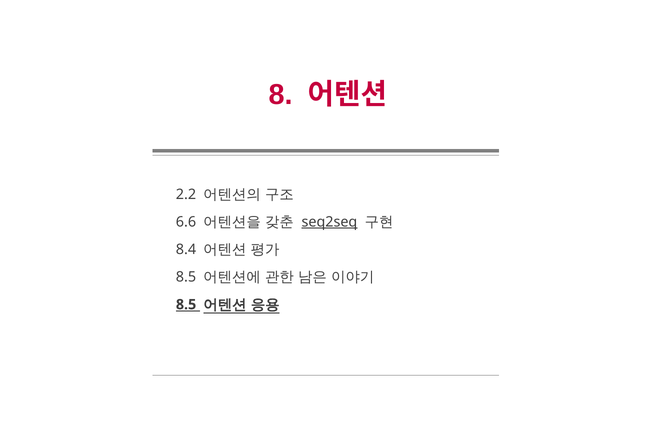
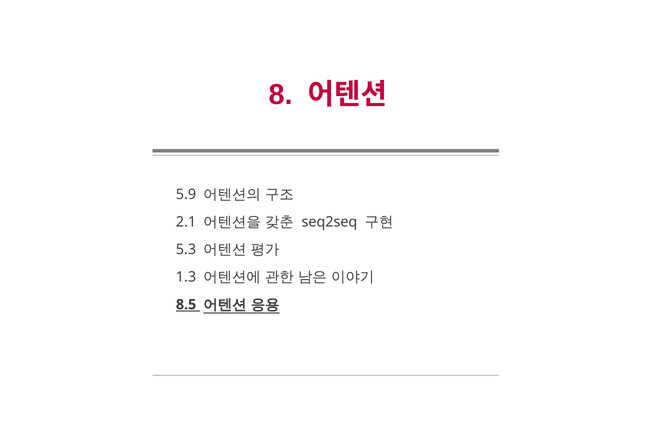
2.2: 2.2 -> 5.9 (186, 194)
6.6: 6.6 -> 2.1 (186, 222)
seq2seq underline: present -> none (329, 222)
8.4: 8.4 -> 5.3 (186, 249)
8.5: 8.5 -> 1.3 (186, 277)
